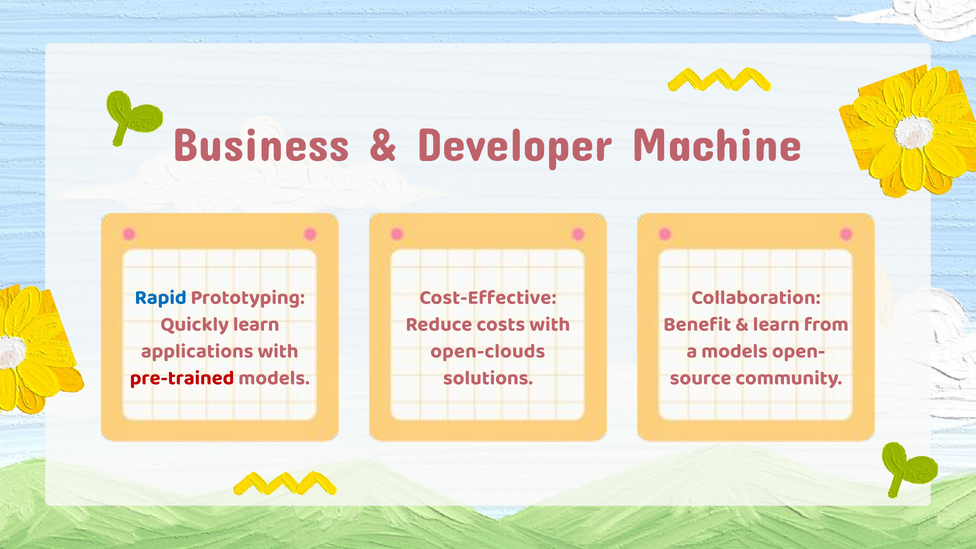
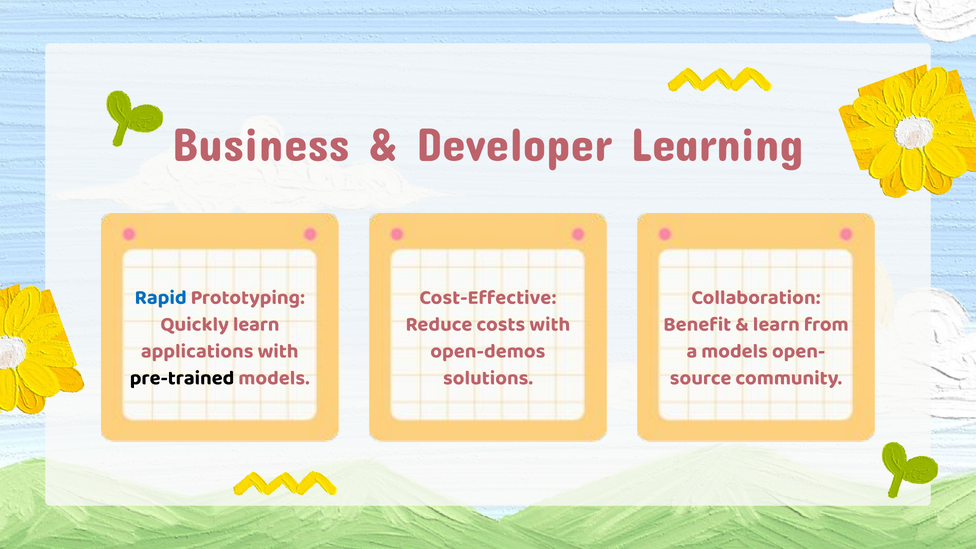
Machine: Machine -> Learning (717, 145)
open-clouds: open-clouds -> open-demos (488, 351)
pre-trained colour: red -> black (182, 378)
